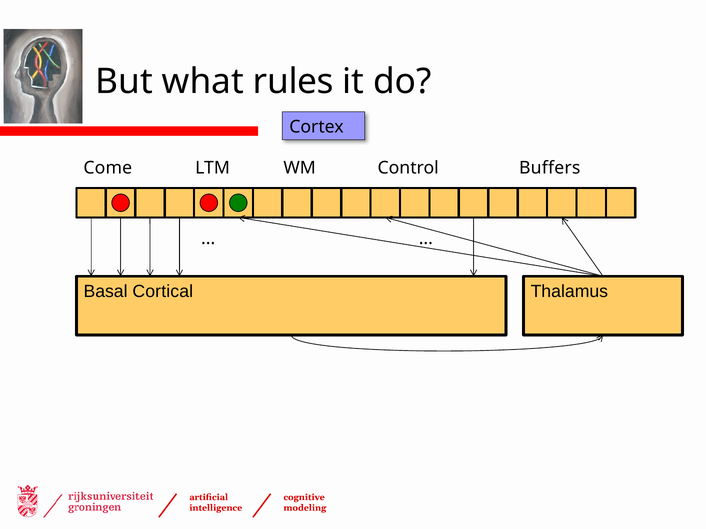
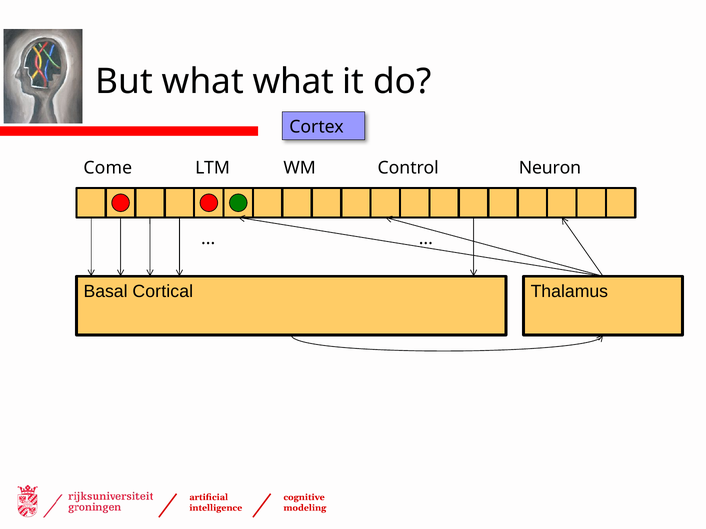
what rules: rules -> what (293, 82)
Buffers: Buffers -> Neuron (550, 168)
